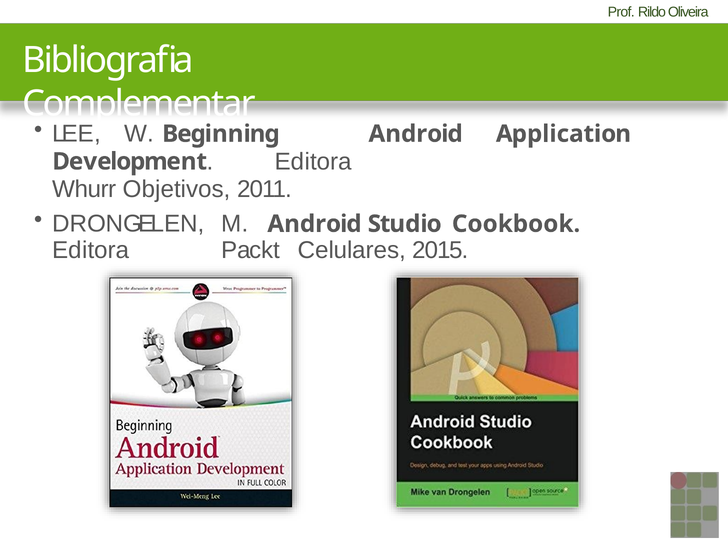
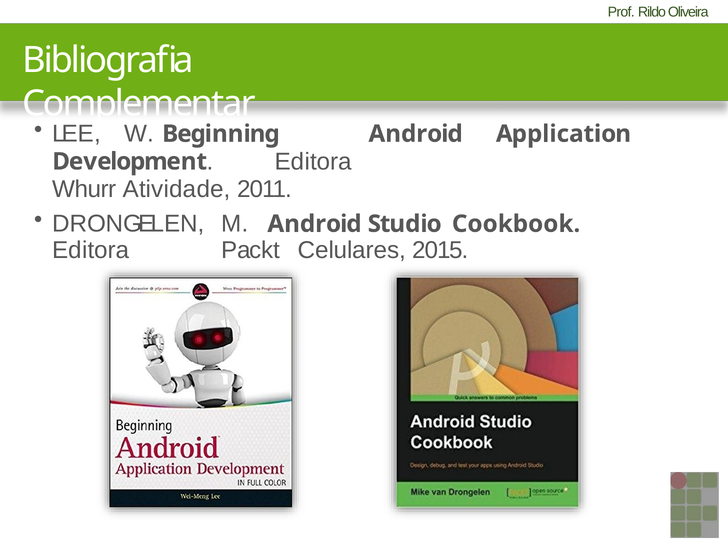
Objetivos: Objetivos -> Atividade (177, 189)
